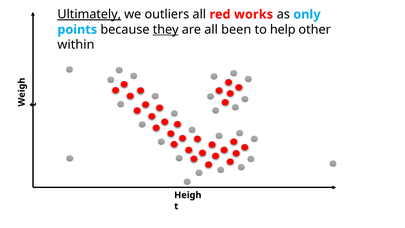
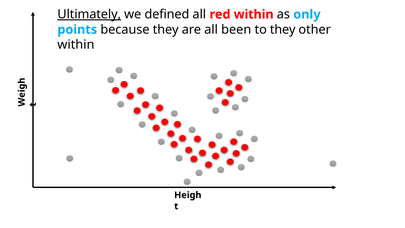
outliers: outliers -> defined (167, 14)
red works: works -> within (254, 14)
they underline: present -> none (166, 30)
to help: help -> they (283, 30)
